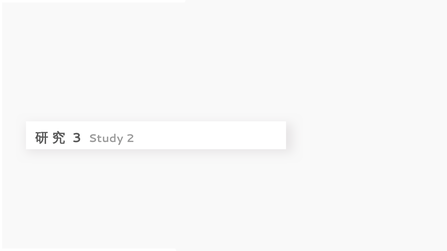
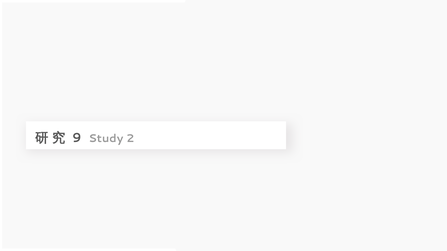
3: 3 -> 9 (77, 138)
